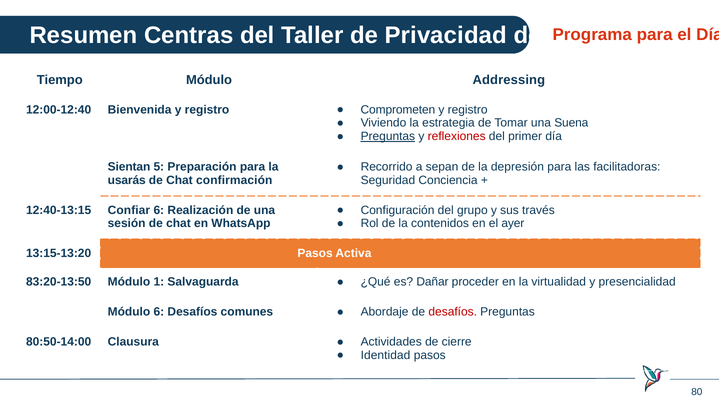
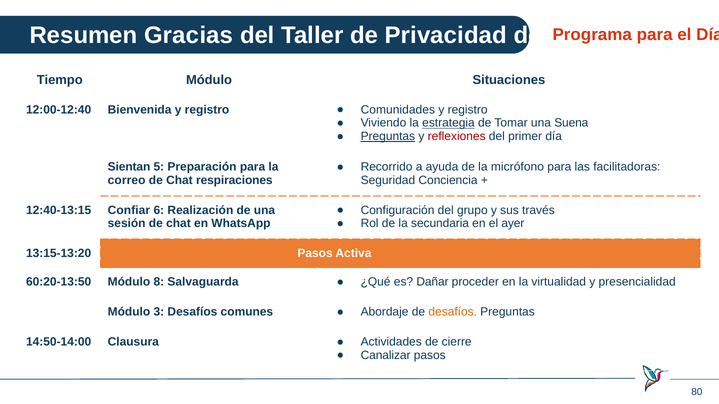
Centras: Centras -> Gracias (189, 35)
Addressing: Addressing -> Situaciones (509, 80)
Comprometen: Comprometen -> Comunidades (398, 110)
estrategia underline: none -> present (448, 123)
sepan: sepan -> ayuda (442, 167)
depresión: depresión -> micrófono (517, 167)
usarás: usarás -> correo (127, 181)
confirmación: confirmación -> respiraciones (234, 181)
contenidos: contenidos -> secundaria (440, 224)
83:20-13:50: 83:20-13:50 -> 60:20-13:50 (59, 282)
1: 1 -> 8 (159, 282)
Módulo 6: 6 -> 3 (159, 312)
desafíos colour: red -> orange (453, 312)
80:50-14:00: 80:50-14:00 -> 14:50-14:00 (59, 342)
Identidad: Identidad -> Canalizar (386, 355)
